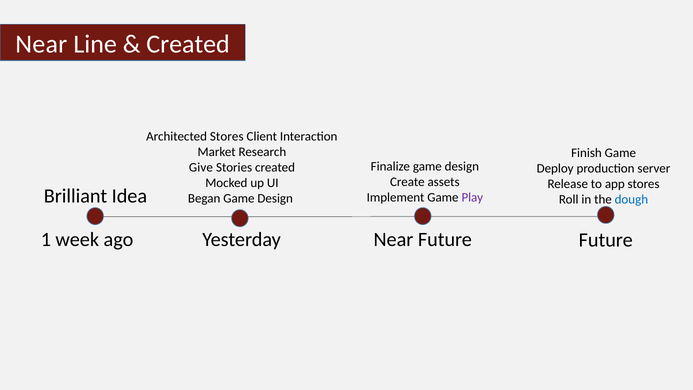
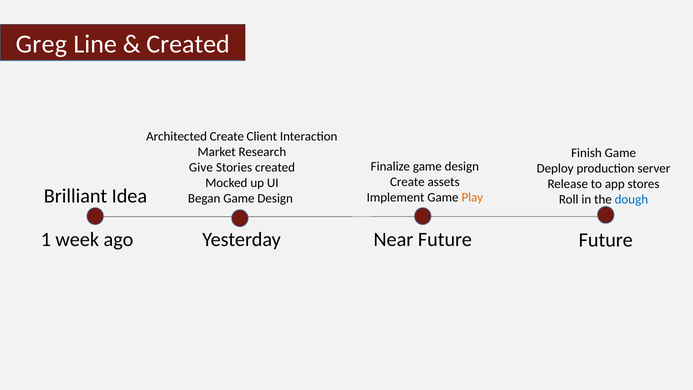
Near: Near -> Greg (41, 44)
Architected Stores: Stores -> Create (227, 136)
Play colour: purple -> orange (472, 198)
